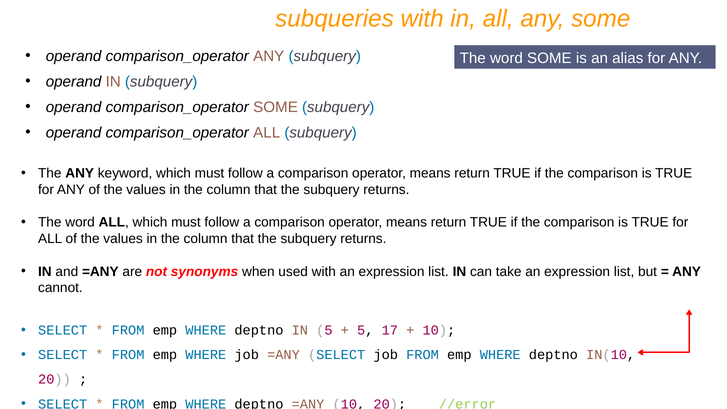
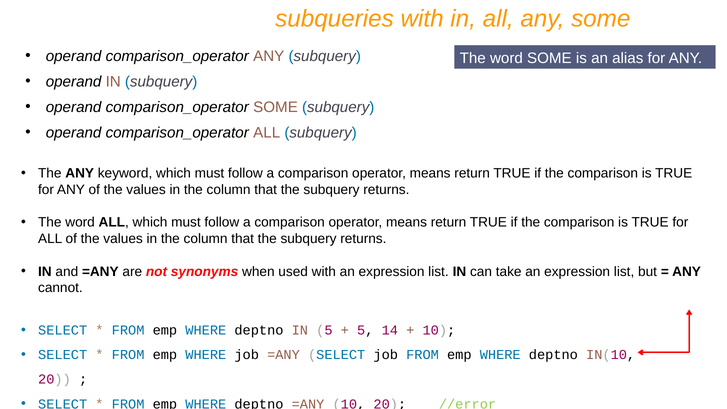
17: 17 -> 14 (390, 330)
